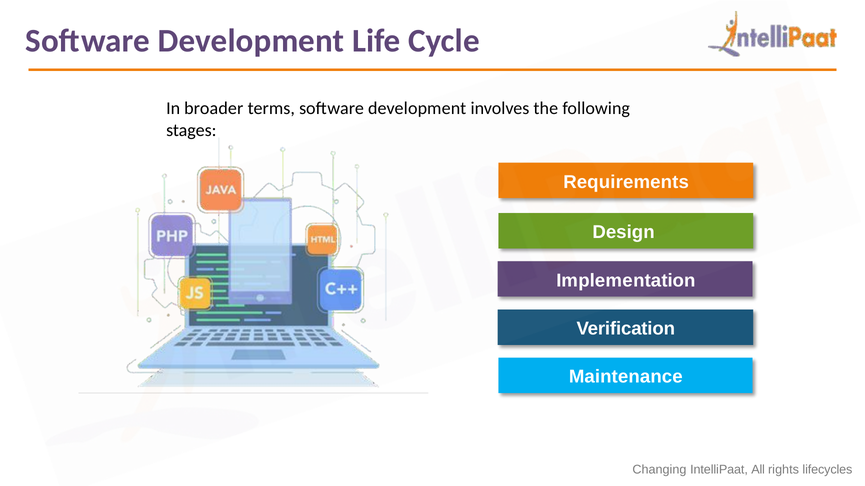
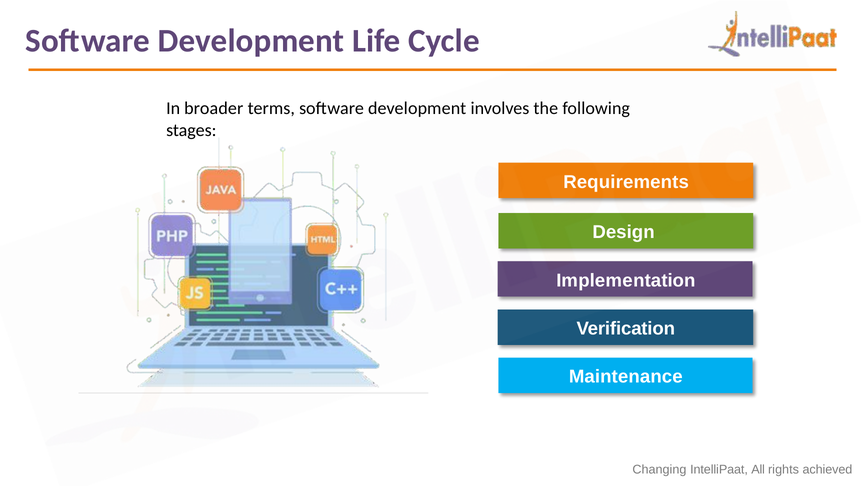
lifecycles: lifecycles -> achieved (827, 470)
